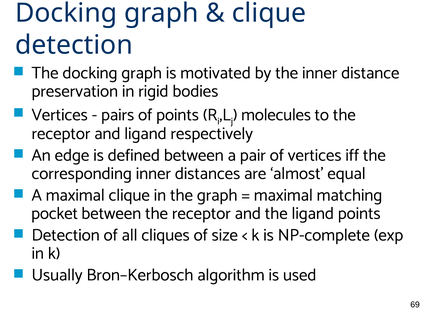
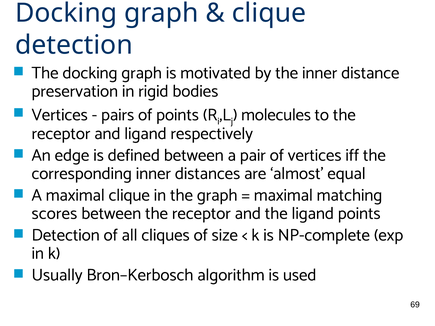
pocket: pocket -> scores (54, 213)
